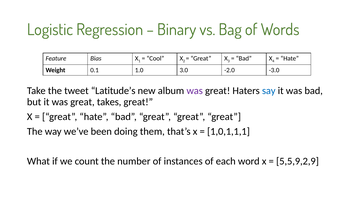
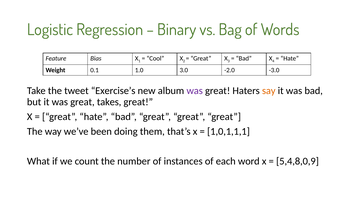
Latitude’s: Latitude’s -> Exercise’s (113, 91)
say colour: blue -> orange (269, 91)
5,5,9,2,9: 5,5,9,2,9 -> 5,4,8,0,9 (298, 161)
